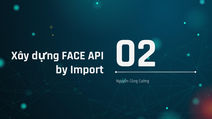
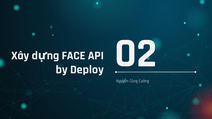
Import: Import -> Deploy (87, 70)
